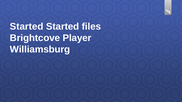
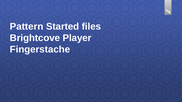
Started: Started -> Pattern (27, 27)
Williamsburg: Williamsburg -> Fingerstache (40, 50)
